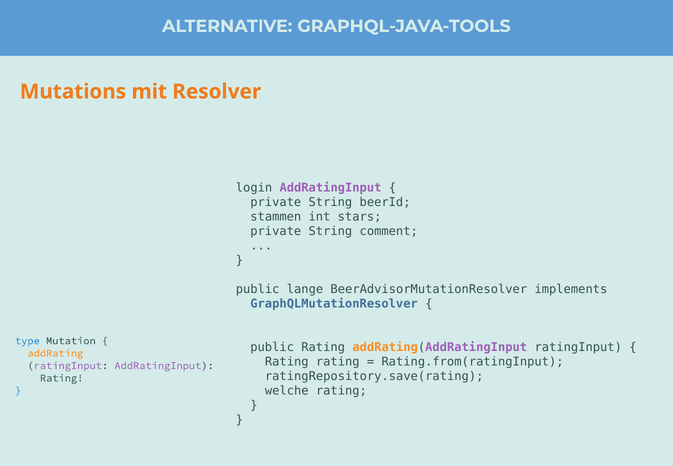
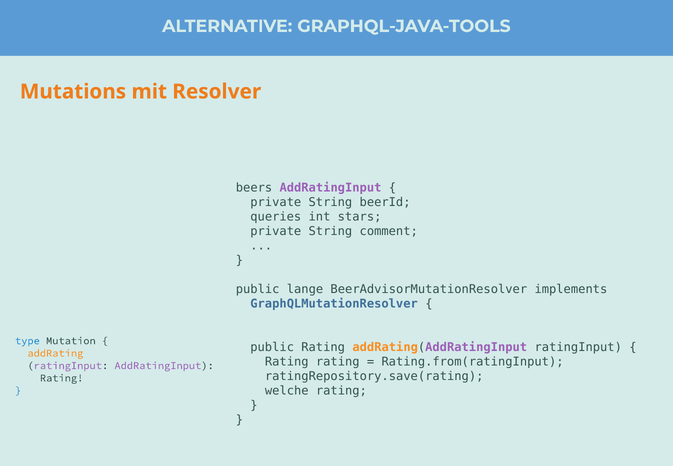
login: login -> beers (254, 188)
stammen: stammen -> queries (276, 217)
